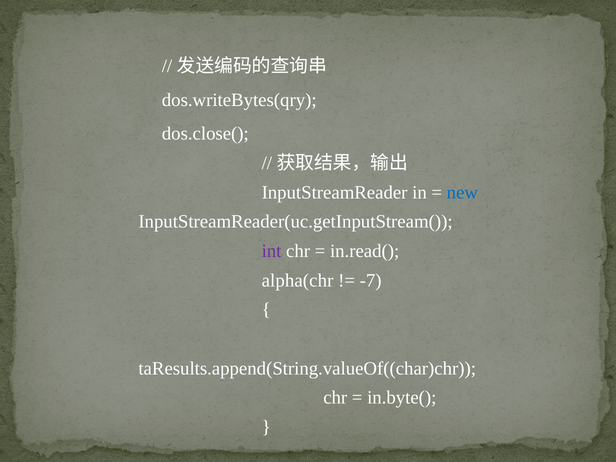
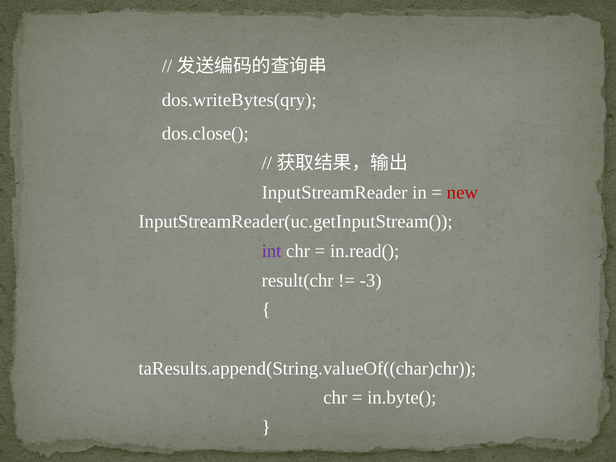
new colour: blue -> red (462, 192)
alpha(chr: alpha(chr -> result(chr (298, 280)
-7: -7 -> -3 (371, 280)
